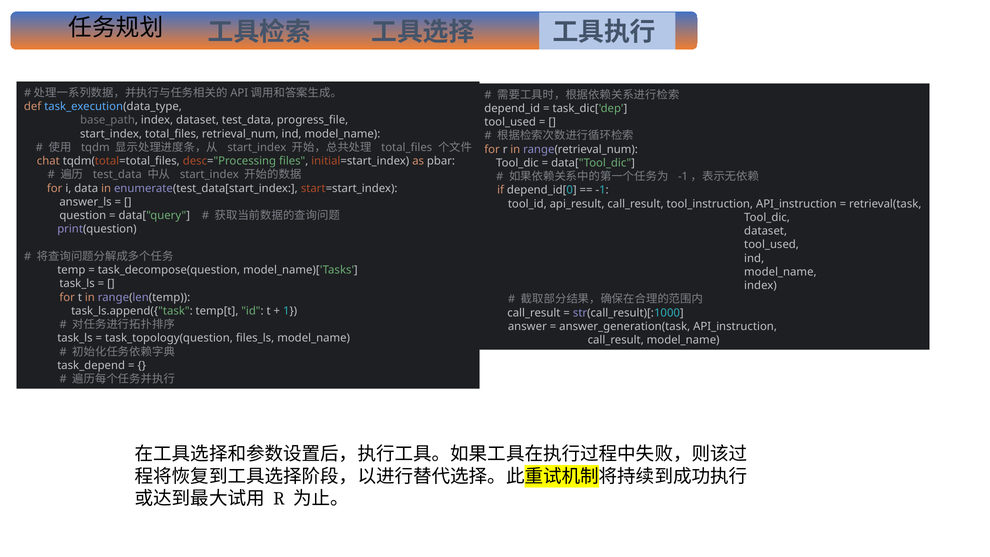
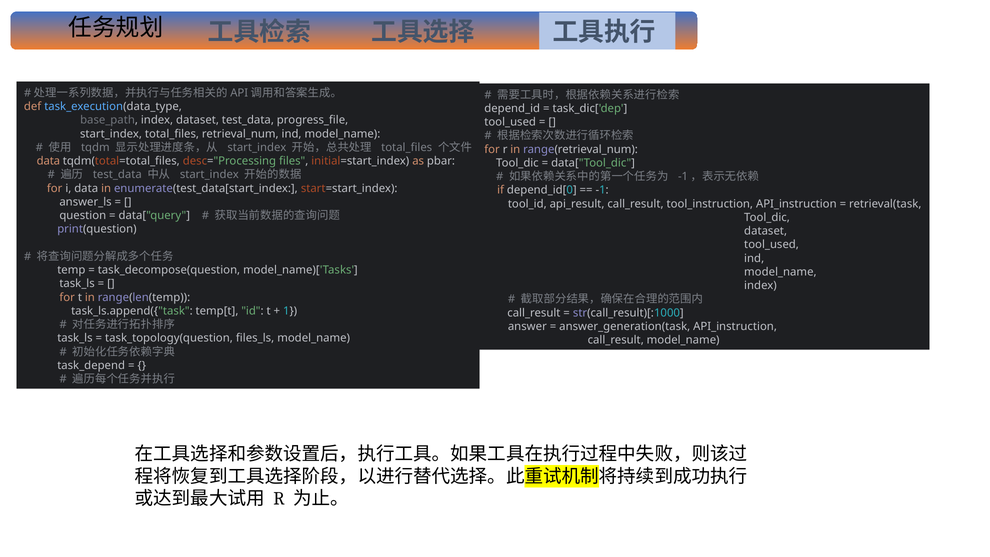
chat: chat -> data (48, 161)
